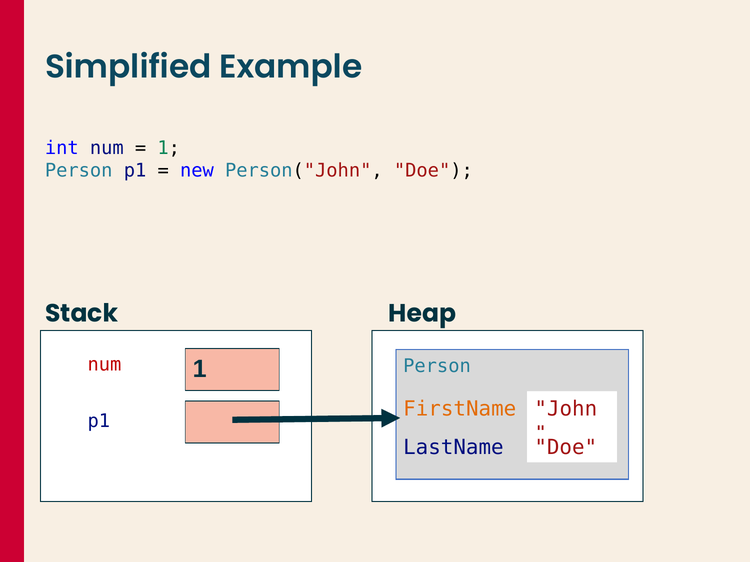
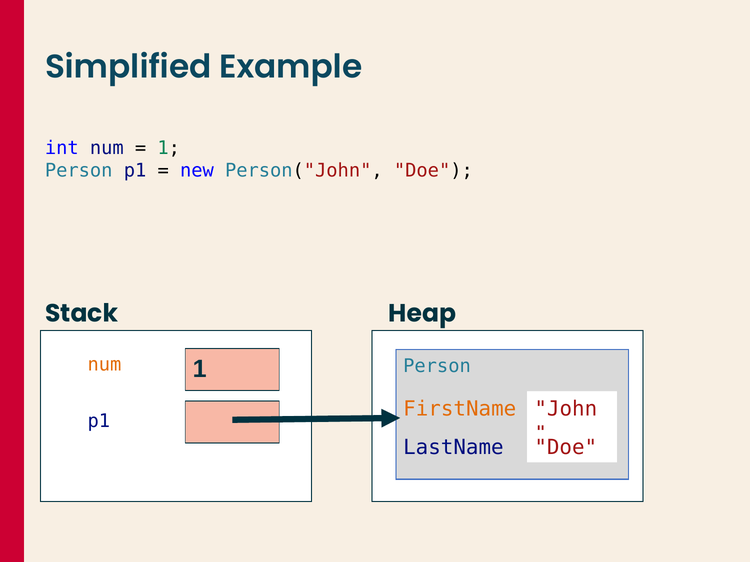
num colour: red -> orange (104, 365)
